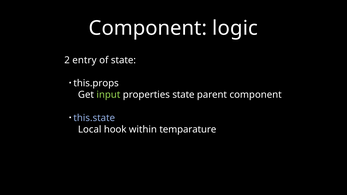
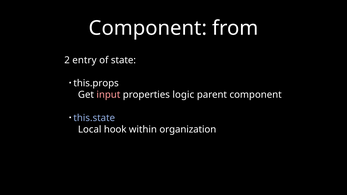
logic: logic -> from (235, 28)
input colour: light green -> pink (108, 95)
properties state: state -> logic (183, 95)
temparature: temparature -> organization (188, 130)
